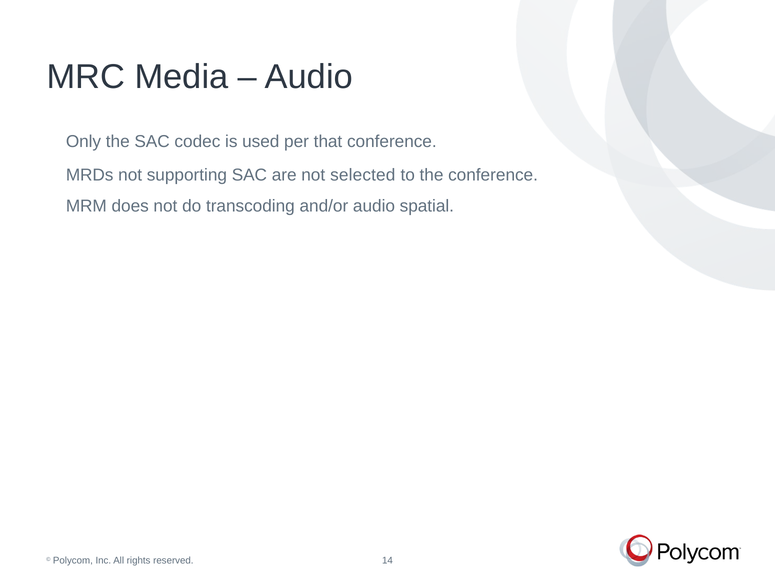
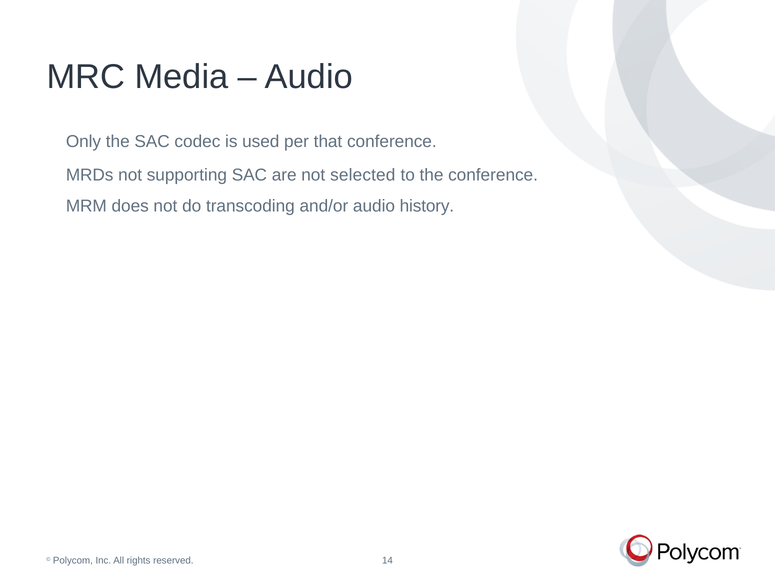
spatial: spatial -> history (427, 206)
